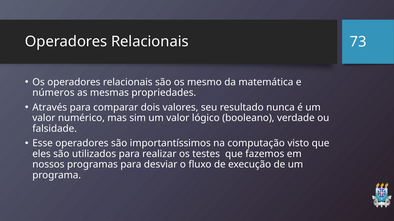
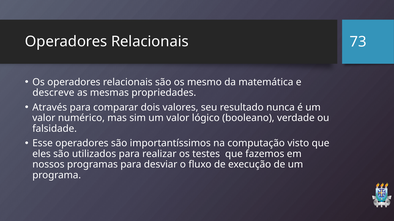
números: números -> descreve (53, 93)
